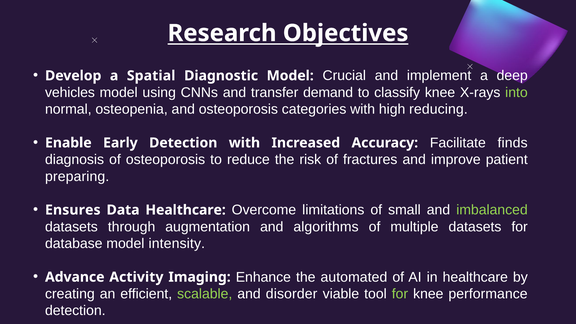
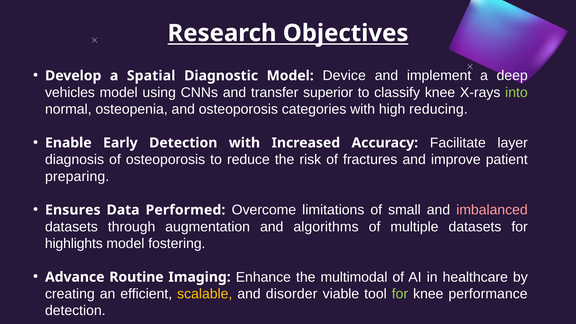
Crucial: Crucial -> Device (344, 76)
demand: demand -> superior (328, 92)
finds: finds -> layer (513, 143)
Data Healthcare: Healthcare -> Performed (185, 210)
imbalanced colour: light green -> pink (492, 210)
database: database -> highlights (74, 244)
intensity: intensity -> fostering (177, 244)
Activity: Activity -> Routine (136, 277)
automated: automated -> multimodal (354, 277)
scalable colour: light green -> yellow (205, 294)
